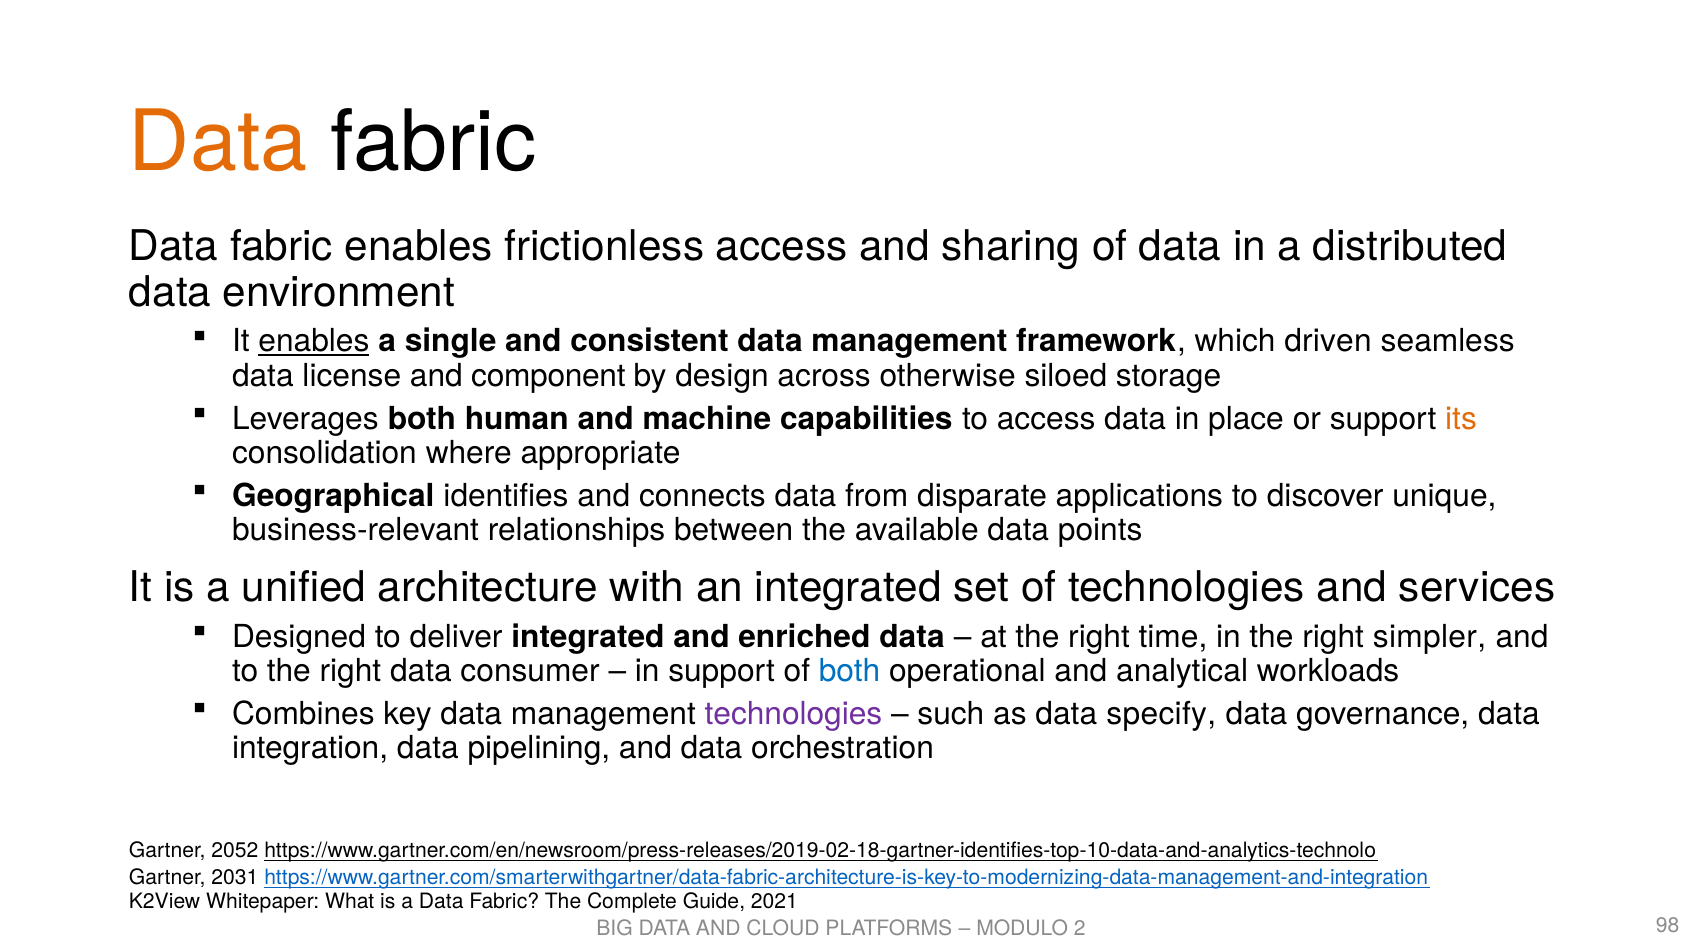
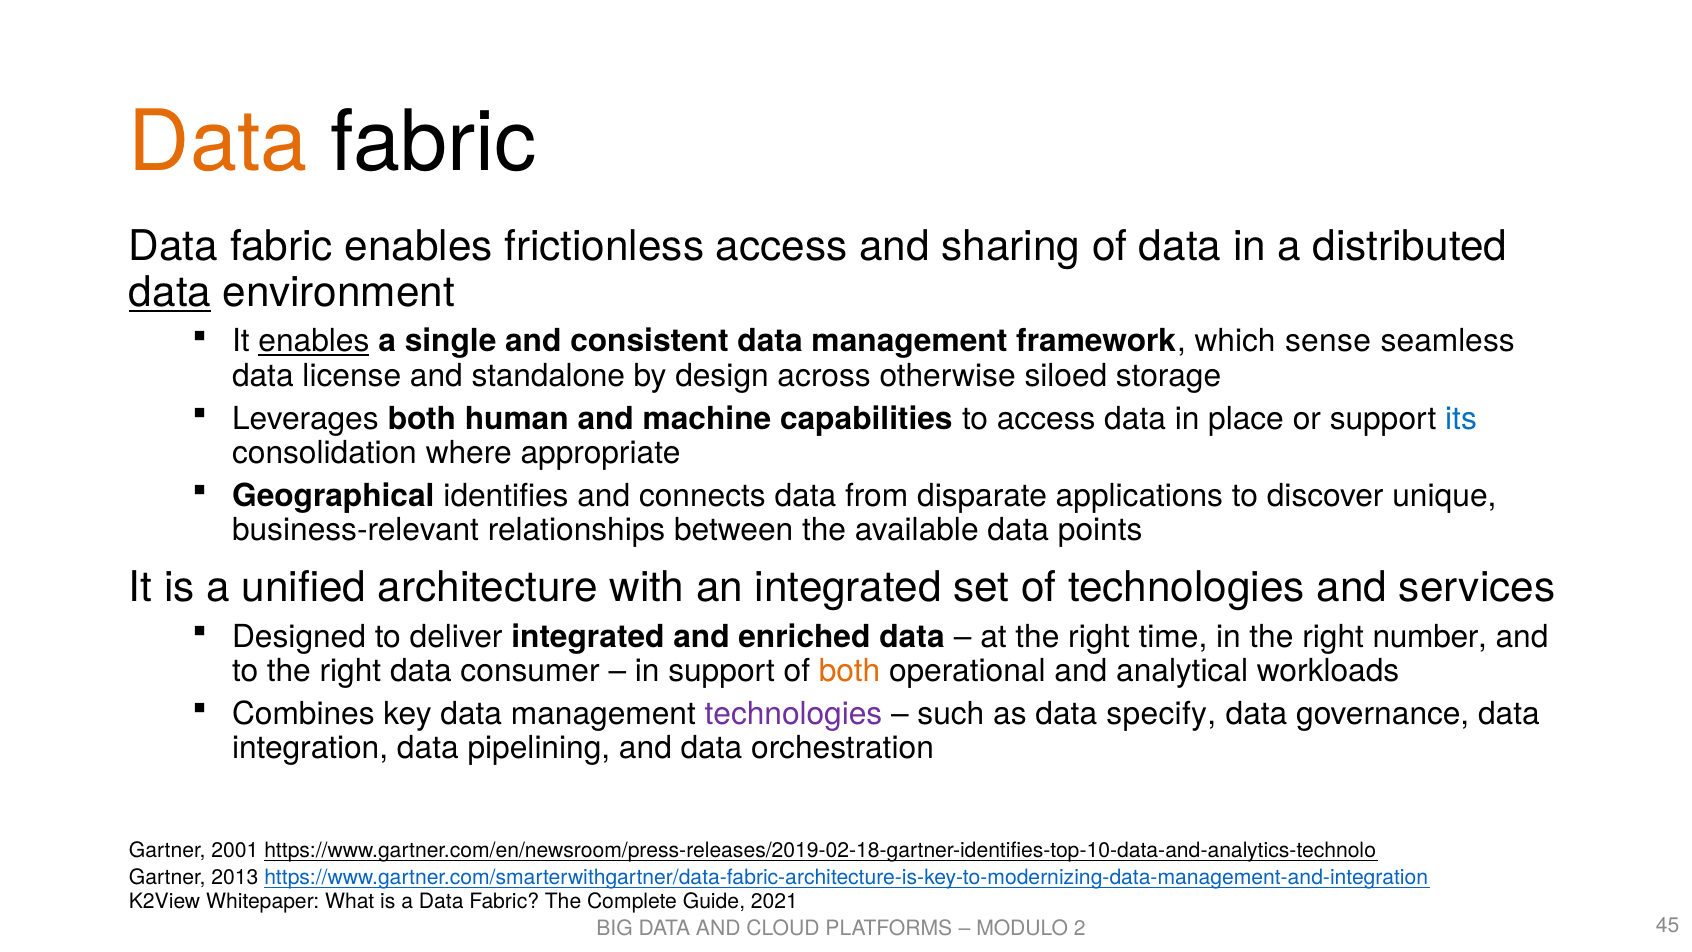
data underline: none -> present (170, 292)
driven: driven -> sense (1328, 341)
component: component -> standalone (548, 376)
its colour: orange -> blue (1461, 419)
simpler: simpler -> number (1430, 637)
both colour: blue -> orange (850, 671)
2052: 2052 -> 2001 (235, 850)
2031: 2031 -> 2013 (235, 877)
98: 98 -> 45 (1668, 925)
